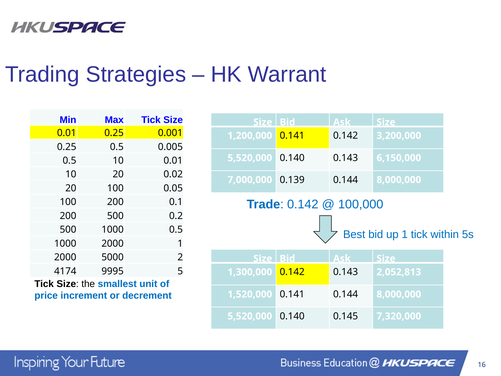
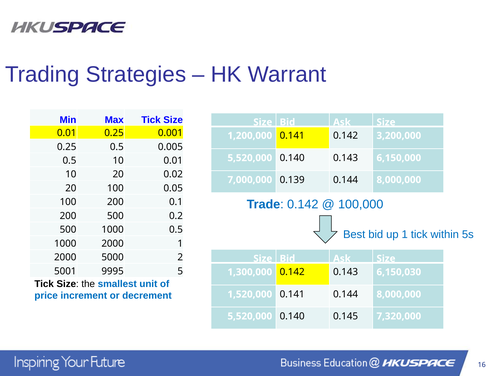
4174: 4174 -> 5001 (65, 271)
2,052,813: 2,052,813 -> 6,150,030 (399, 272)
